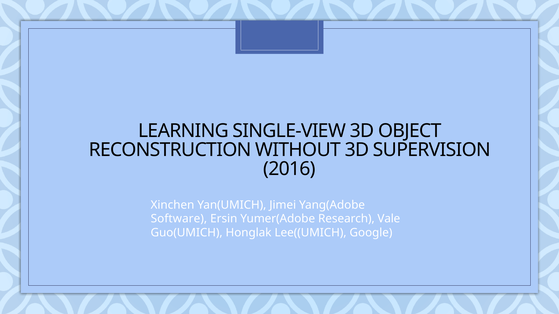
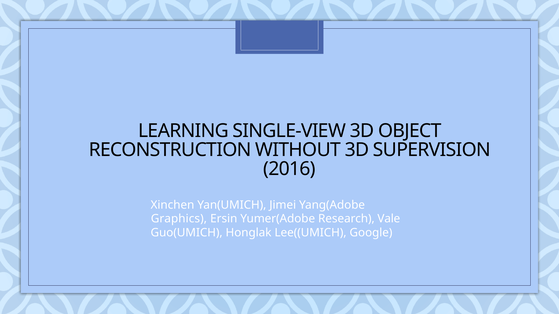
Software: Software -> Graphics (179, 219)
